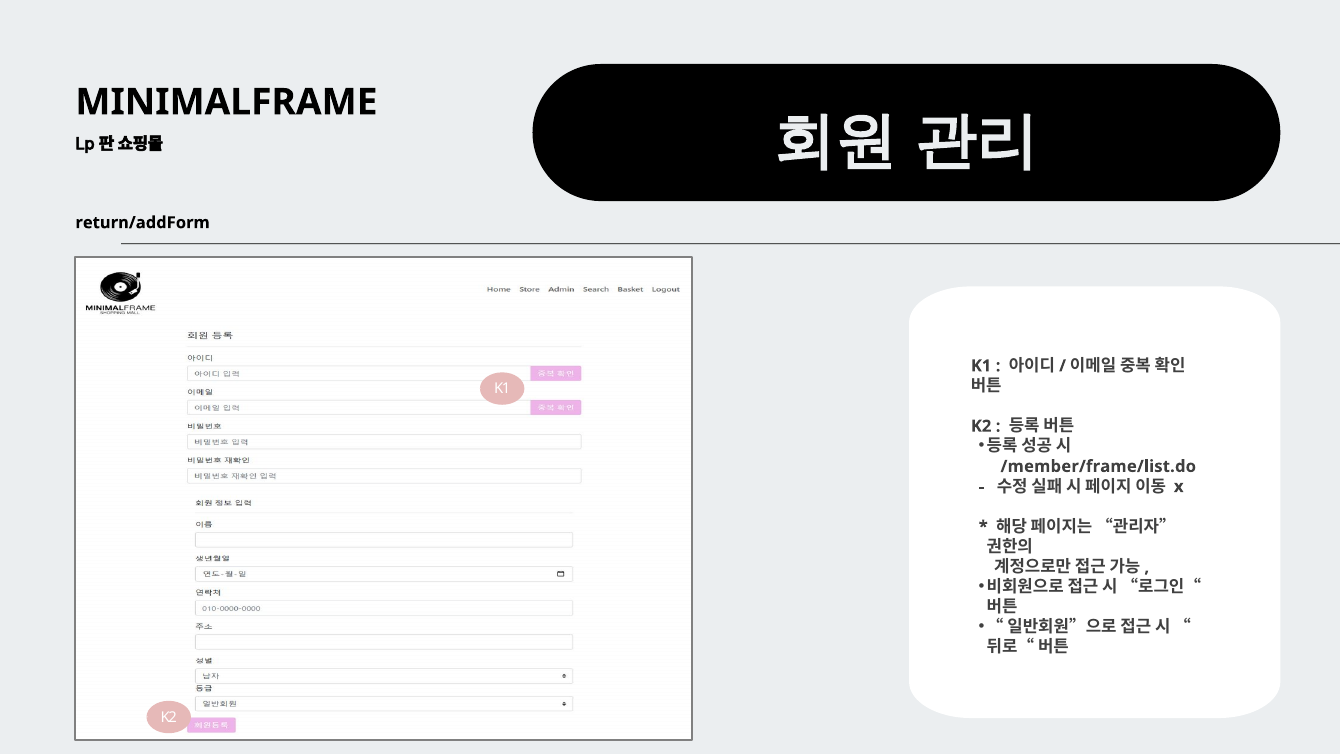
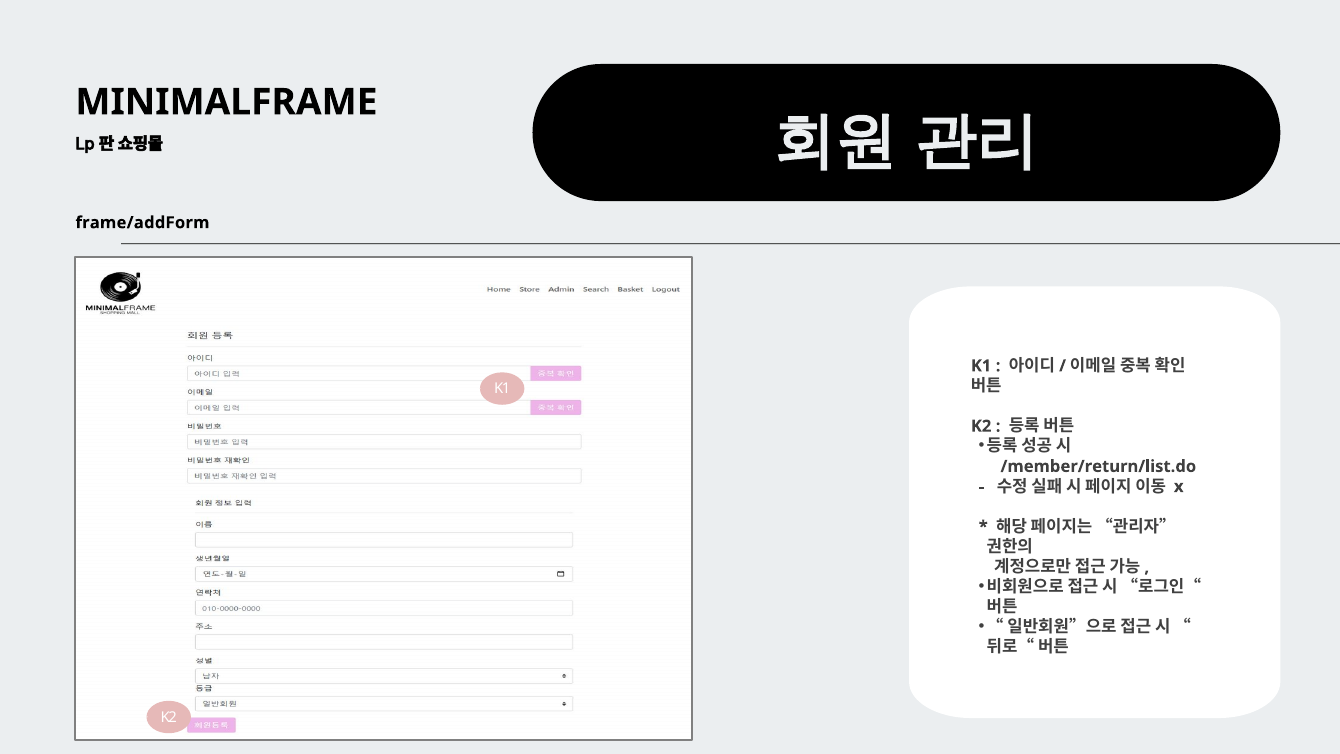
return/addForm: return/addForm -> frame/addForm (142, 223)
/member/frame/list.do: /member/frame/list.do -> /member/return/list.do (1098, 466)
